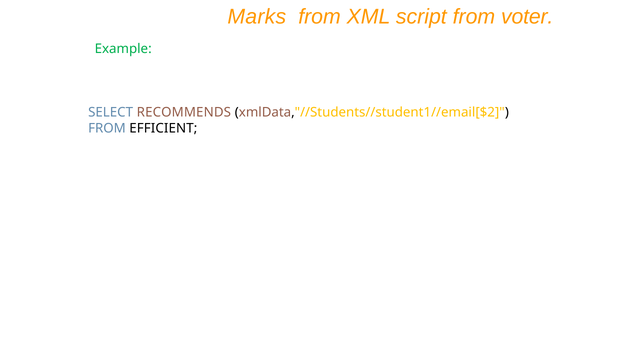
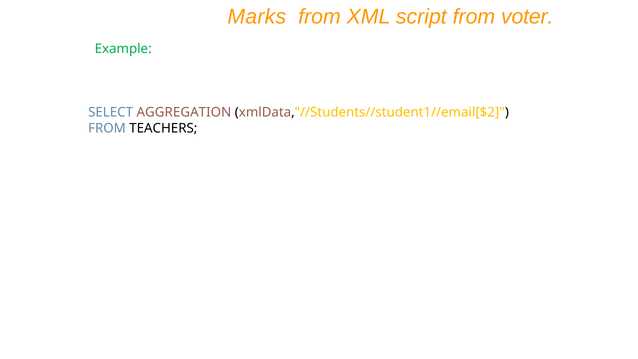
RECOMMENDS: RECOMMENDS -> AGGREGATION (184, 113)
EFFICIENT: EFFICIENT -> TEACHERS (163, 128)
